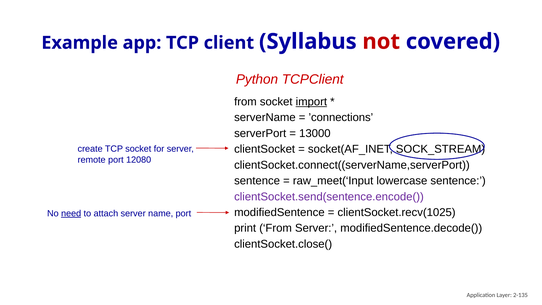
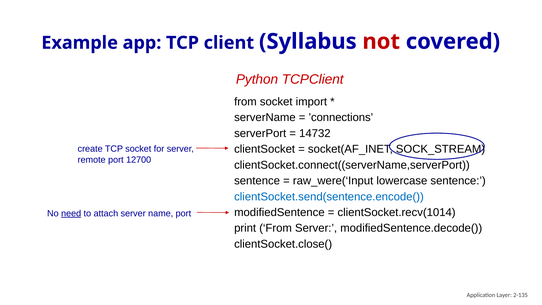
import underline: present -> none (311, 102)
13000: 13000 -> 14732 (315, 133)
12080: 12080 -> 12700 (139, 160)
raw_meet(‘Input: raw_meet(‘Input -> raw_were(‘Input (333, 181)
clientSocket.send(sentence.encode( colour: purple -> blue (329, 197)
clientSocket.recv(1025: clientSocket.recv(1025 -> clientSocket.recv(1014 (397, 212)
